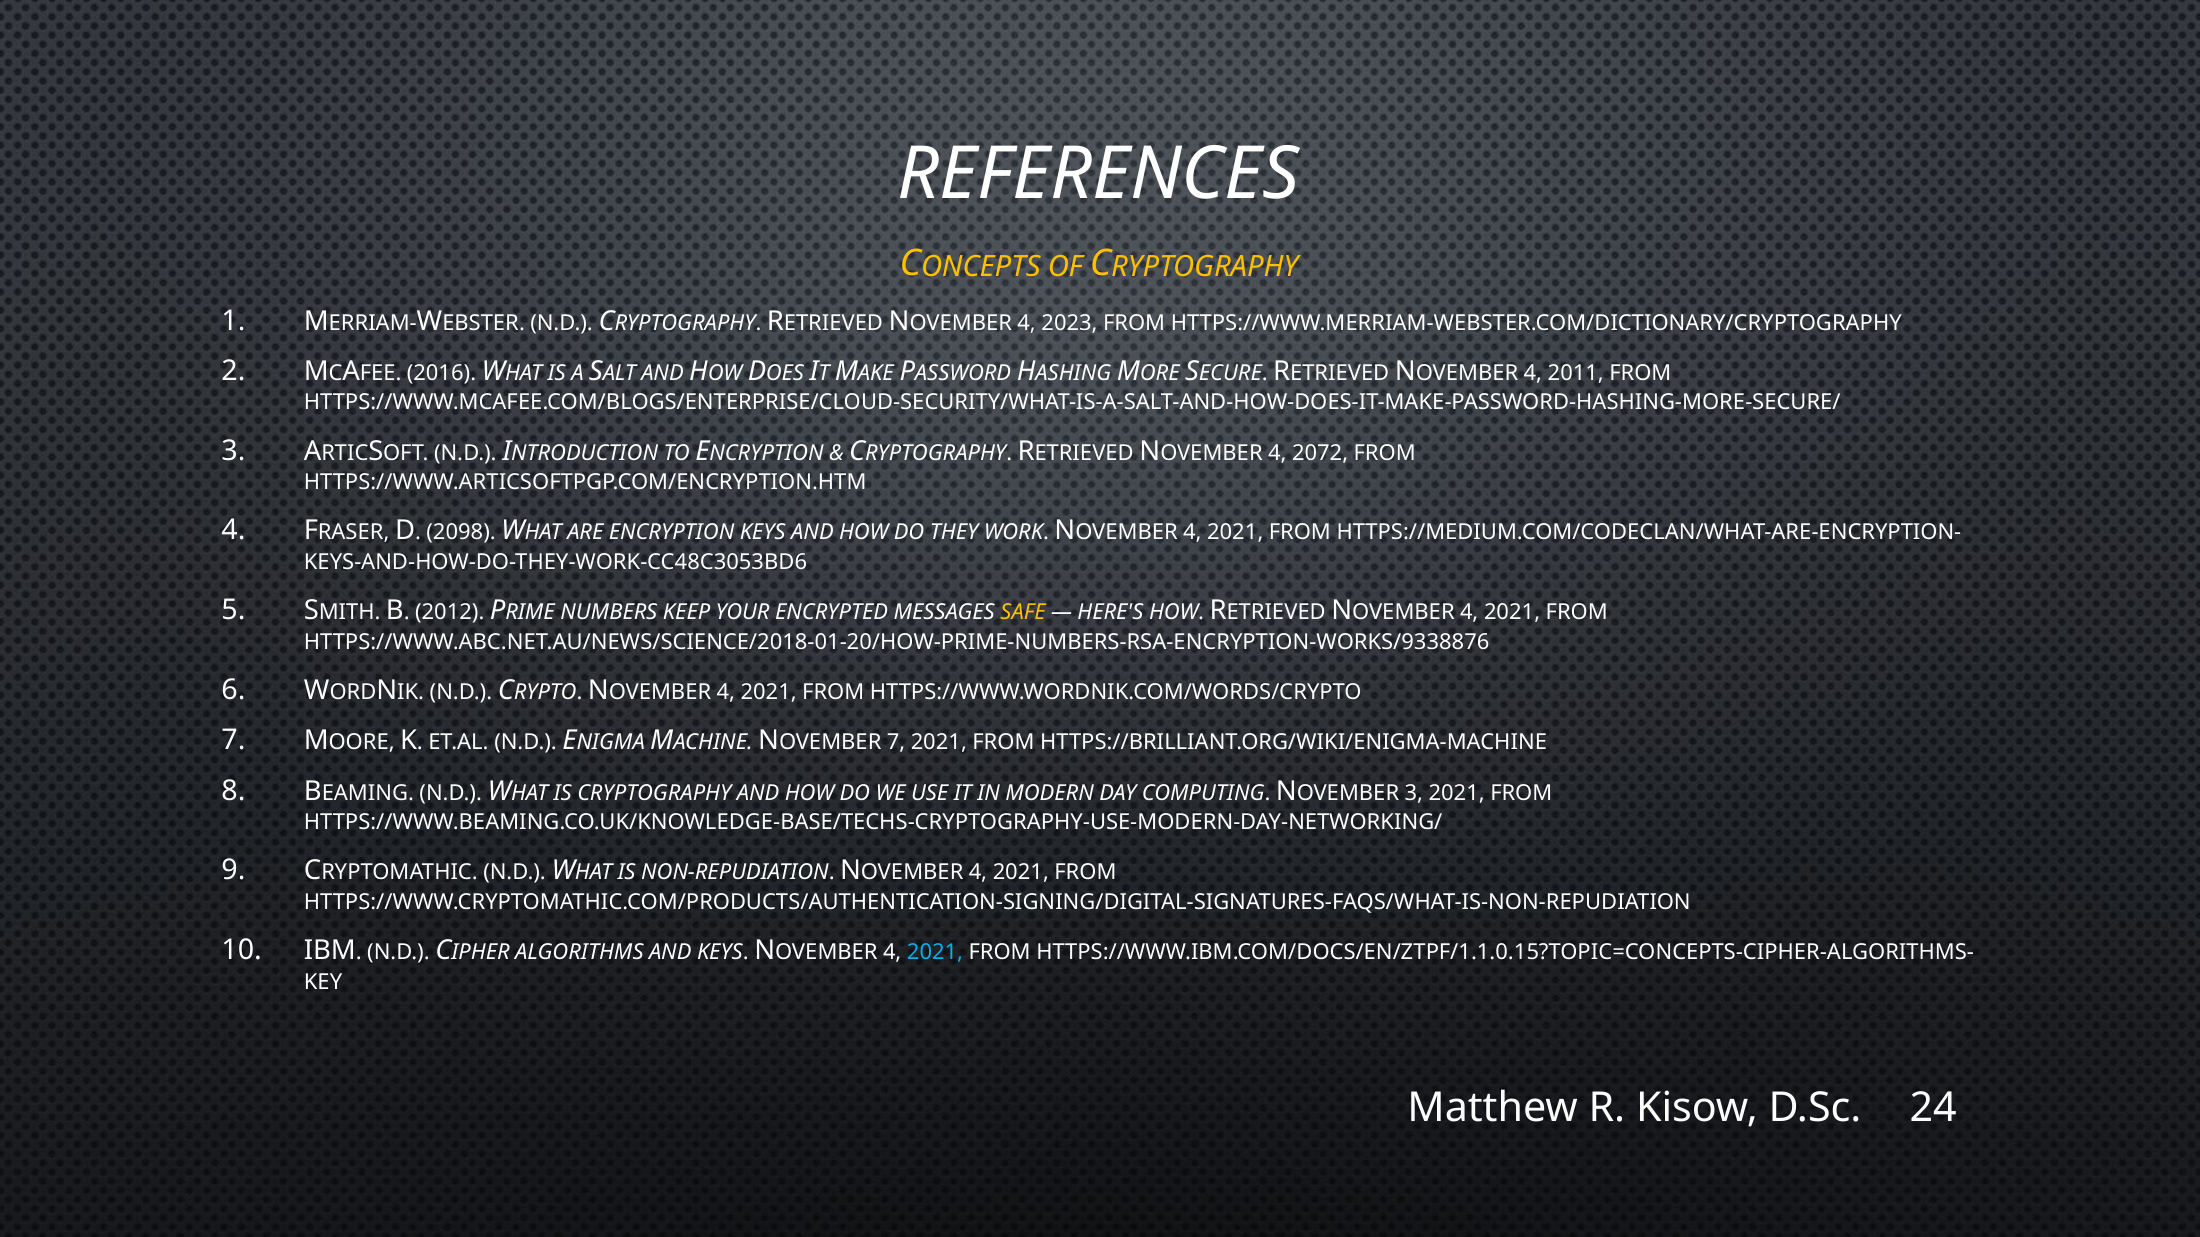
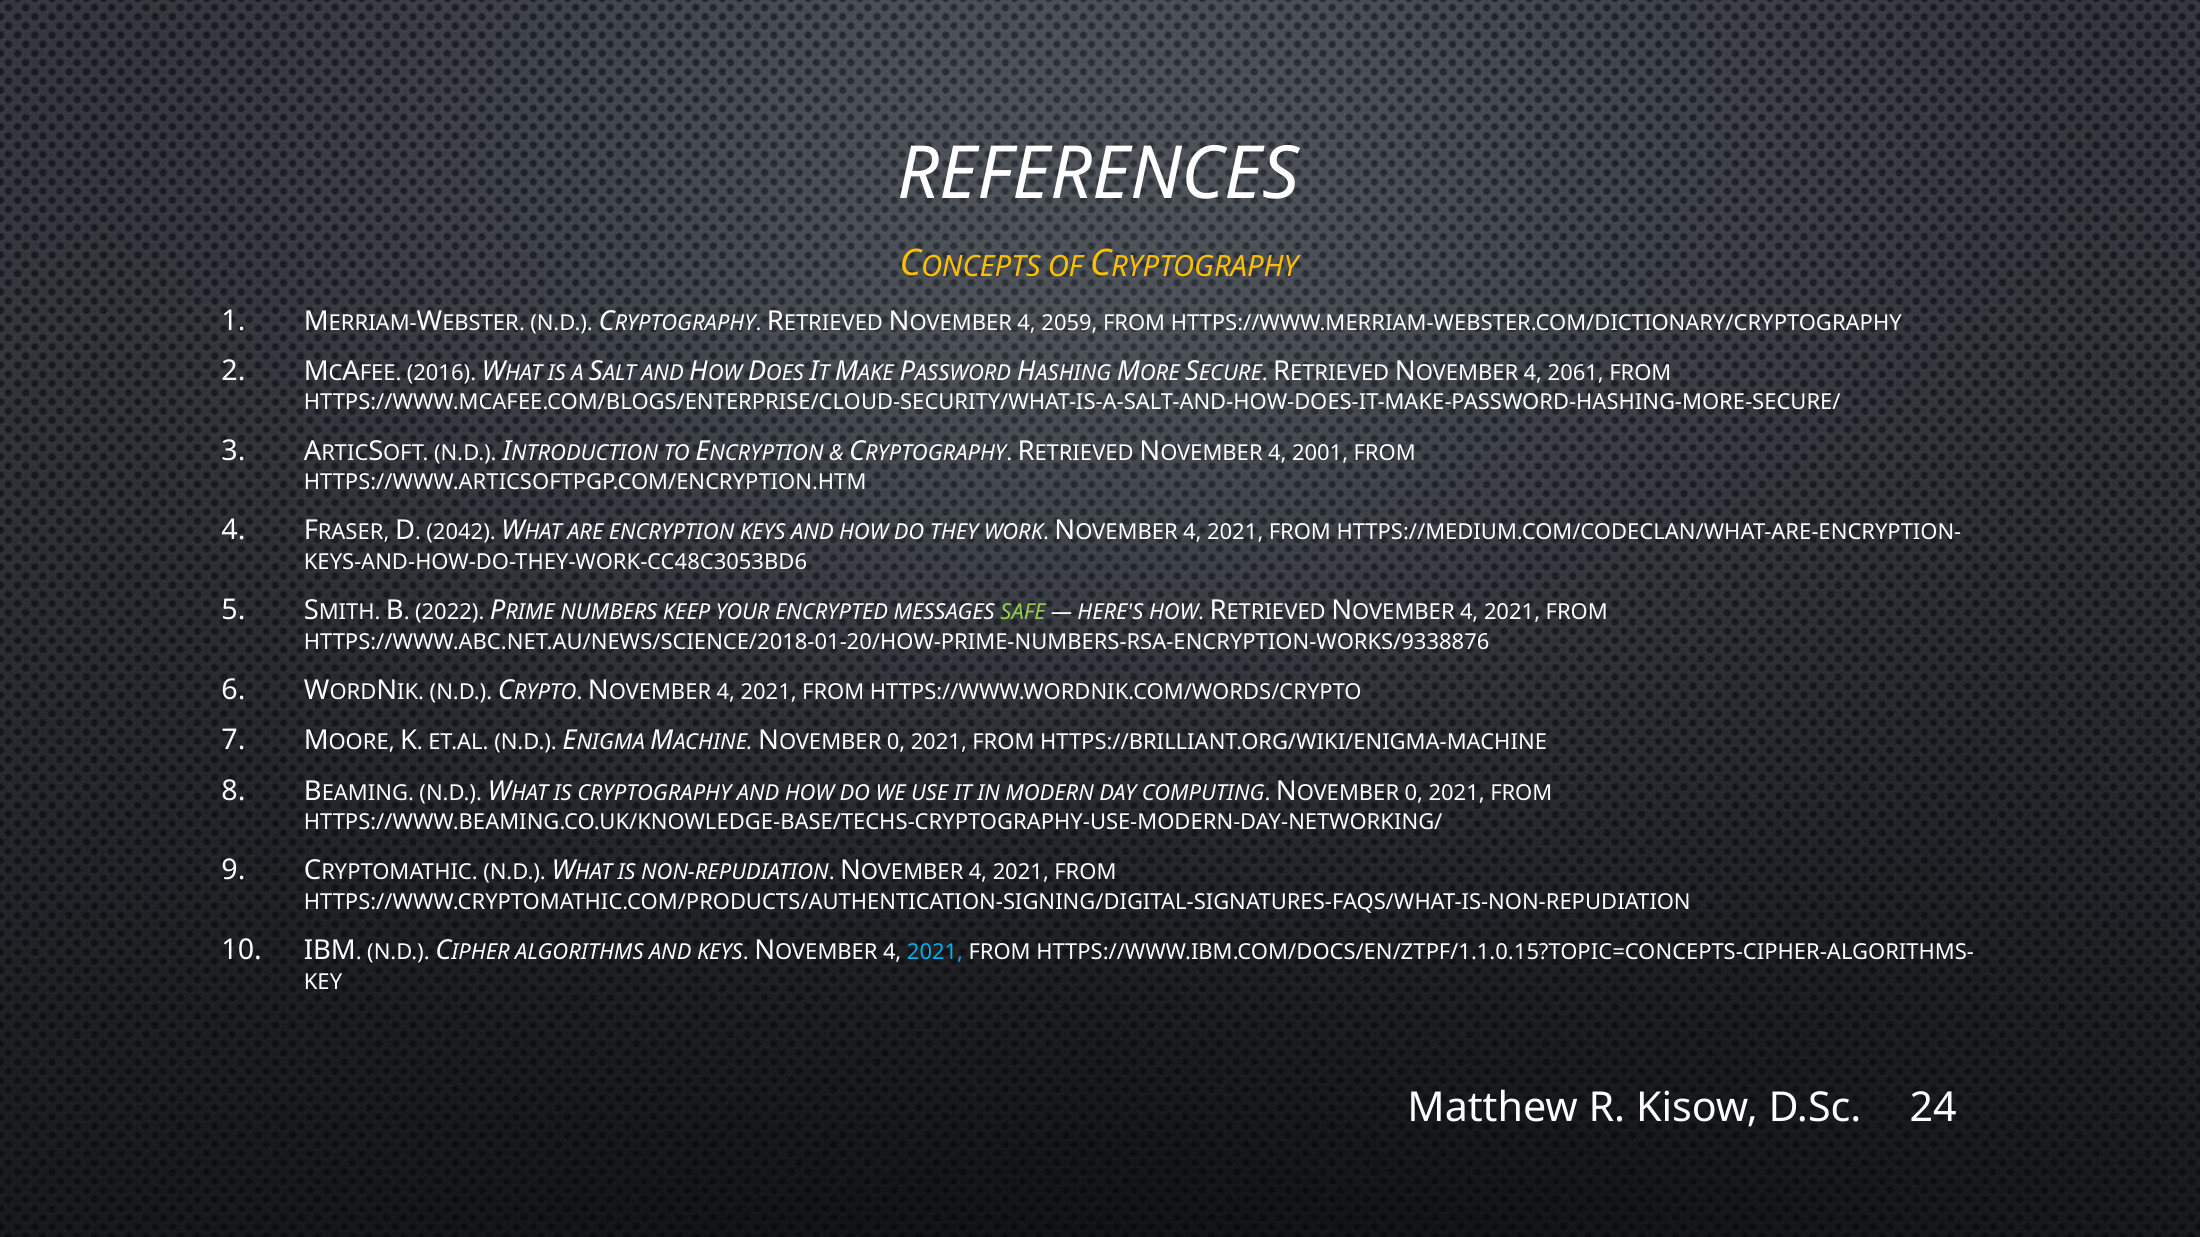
2023: 2023 -> 2059 (1070, 323)
2011: 2011 -> 2061 (1576, 373)
2072: 2072 -> 2001 (1320, 453)
2098: 2098 -> 2042 (461, 533)
2012: 2012 -> 2022 (450, 613)
SAFE colour: yellow -> light green (1023, 613)
MACHINE NOVEMBER 7: 7 -> 0 (896, 743)
COMPUTING NOVEMBER 3: 3 -> 0 (1414, 793)
